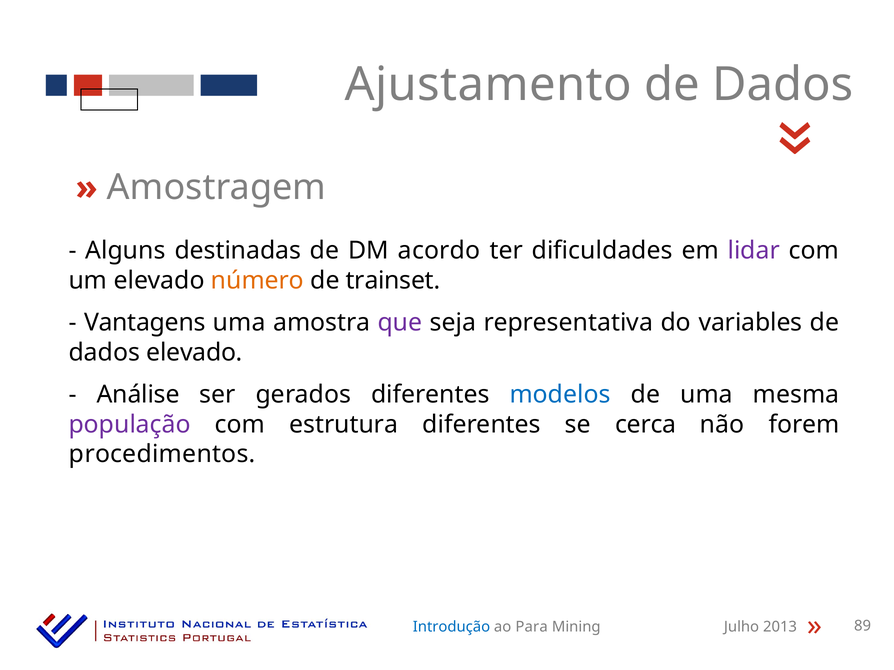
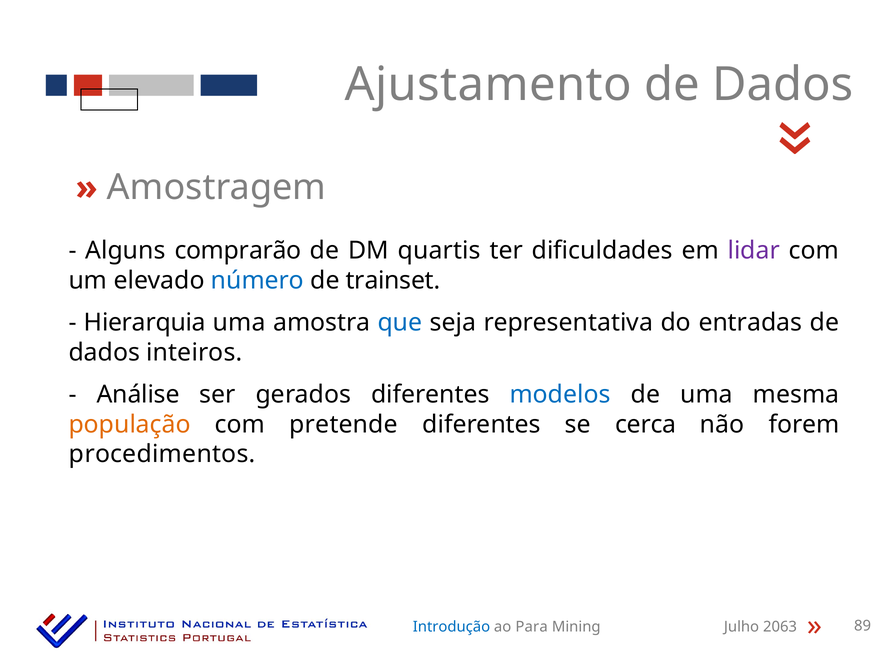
destinadas: destinadas -> comprarão (238, 251)
acordo: acordo -> quartis (439, 251)
número colour: orange -> blue (257, 281)
Vantagens: Vantagens -> Hierarquia (145, 323)
que colour: purple -> blue (400, 323)
variables: variables -> entradas (750, 323)
dados elevado: elevado -> inteiros (194, 353)
população colour: purple -> orange (130, 425)
estrutura: estrutura -> pretende (344, 425)
2013: 2013 -> 2063 (780, 628)
